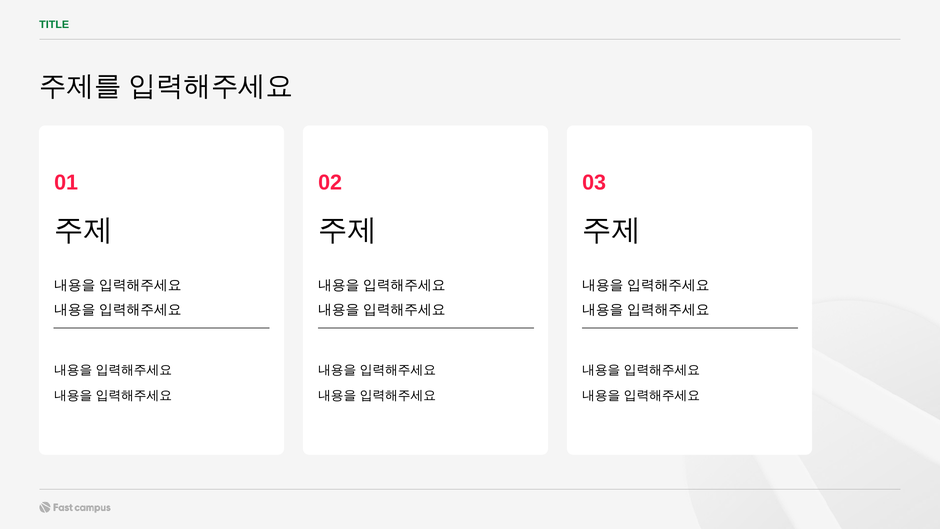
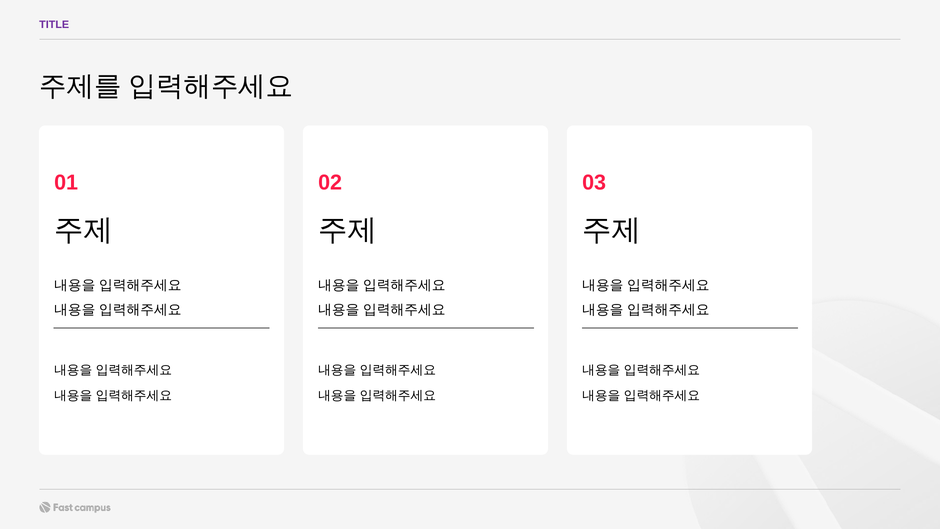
TITLE colour: green -> purple (54, 25)
